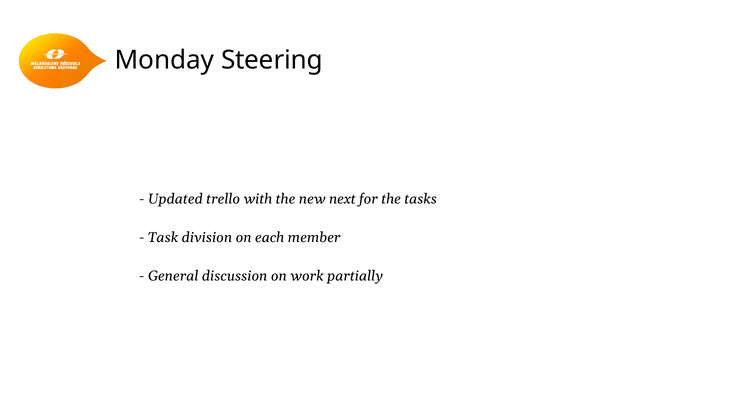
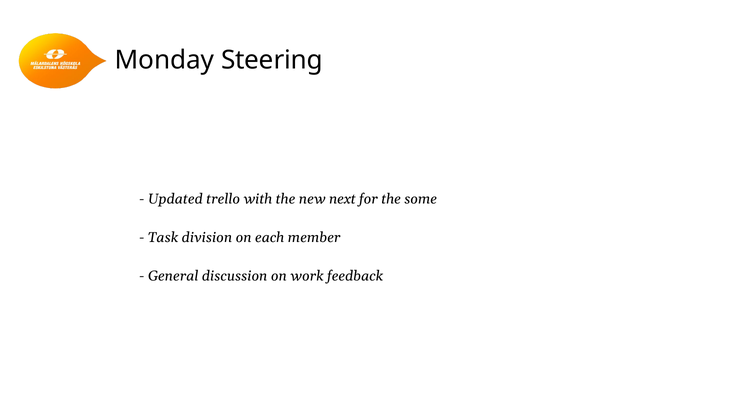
tasks: tasks -> some (421, 199)
partially: partially -> feedback (355, 276)
